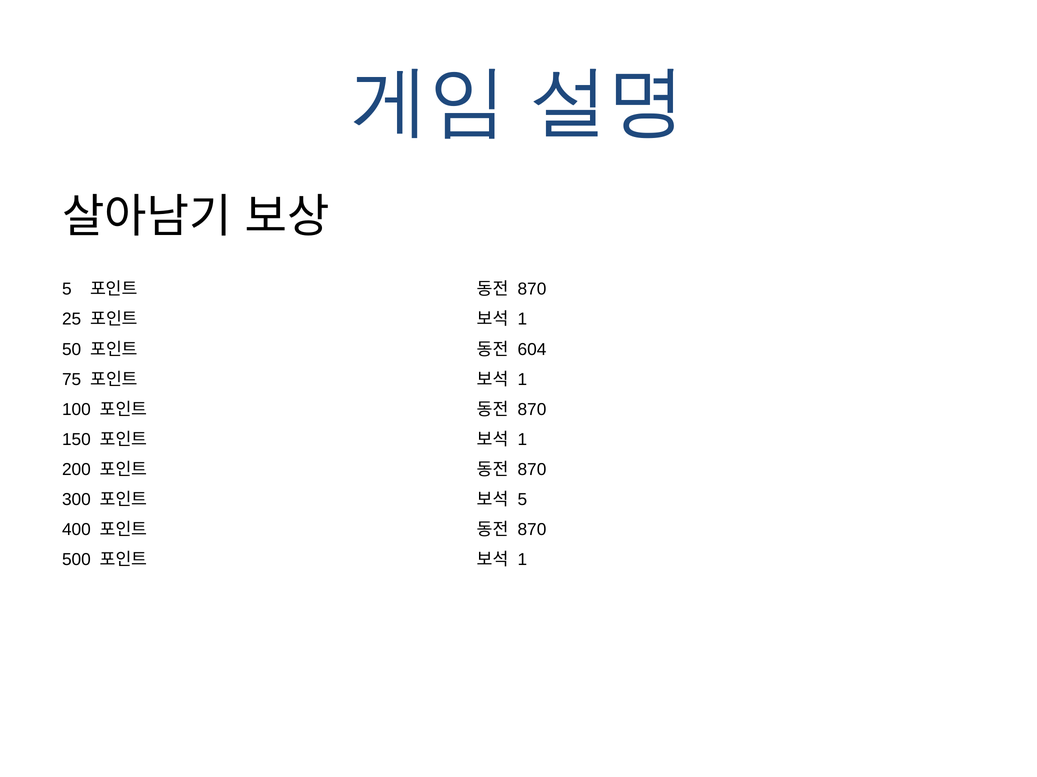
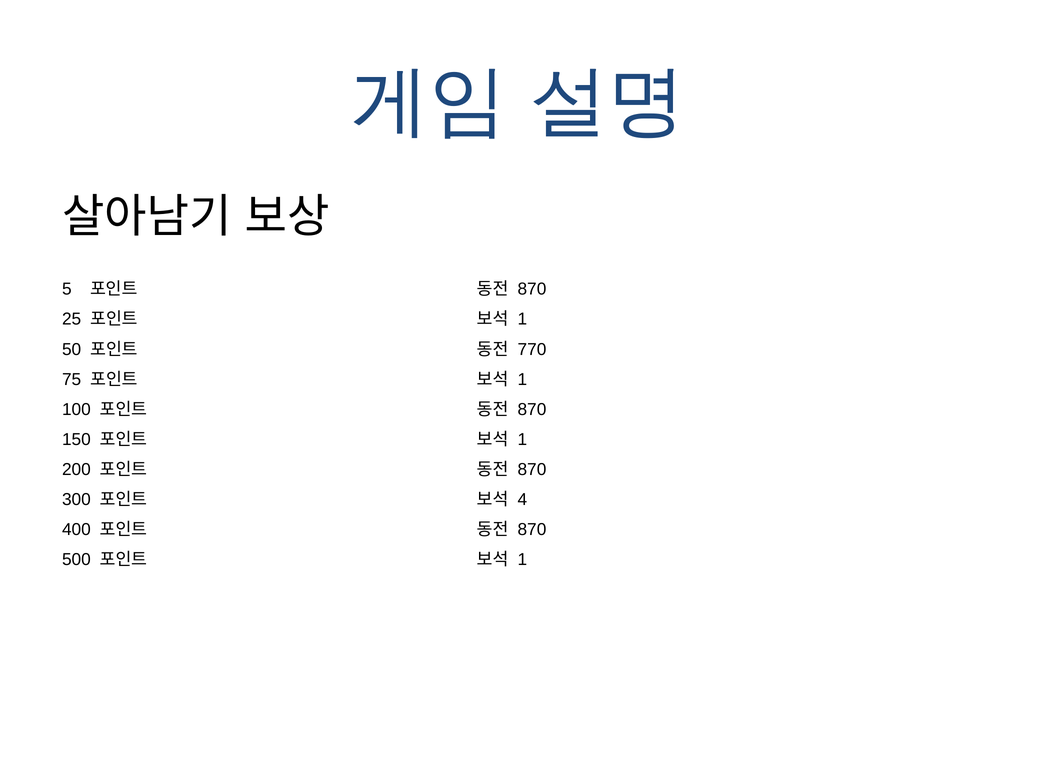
604: 604 -> 770 (532, 350)
5: 5 -> 4 (522, 500)
